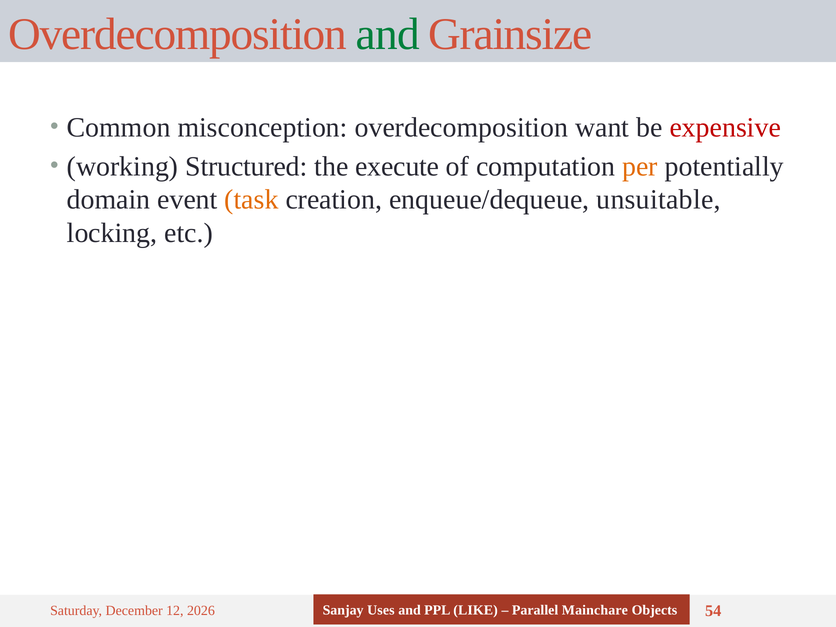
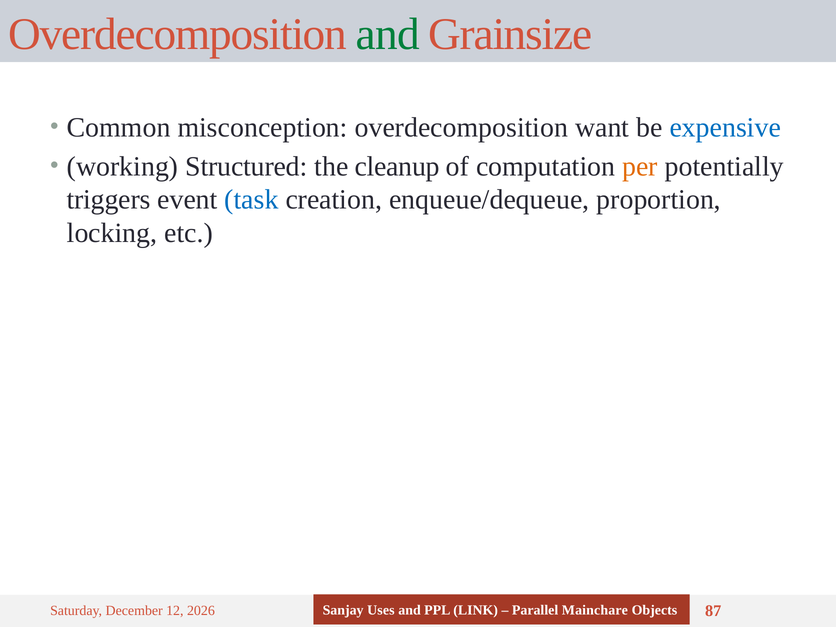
expensive colour: red -> blue (725, 127)
execute: execute -> cleanup (397, 166)
domain: domain -> triggers (109, 200)
task colour: orange -> blue (251, 200)
unsuitable: unsuitable -> proportion (659, 200)
LIKE: LIKE -> LINK (476, 610)
54: 54 -> 87 (713, 611)
